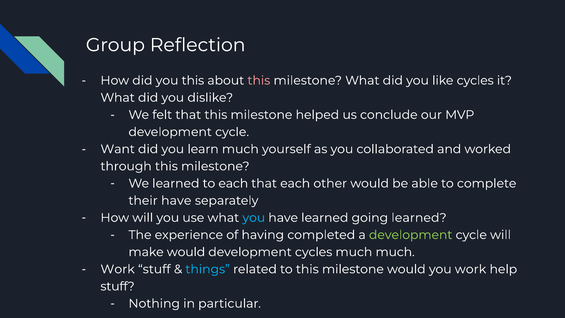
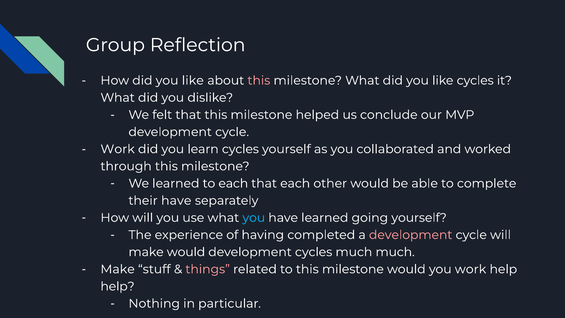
How did you this: this -> like (193, 80)
Want: Want -> Work (118, 149)
learn much: much -> cycles (240, 149)
going learned: learned -> yourself (419, 218)
development colour: light green -> pink (411, 235)
Work: Work -> Make (118, 269)
things colour: light blue -> pink (208, 269)
stuff: stuff -> help (118, 286)
